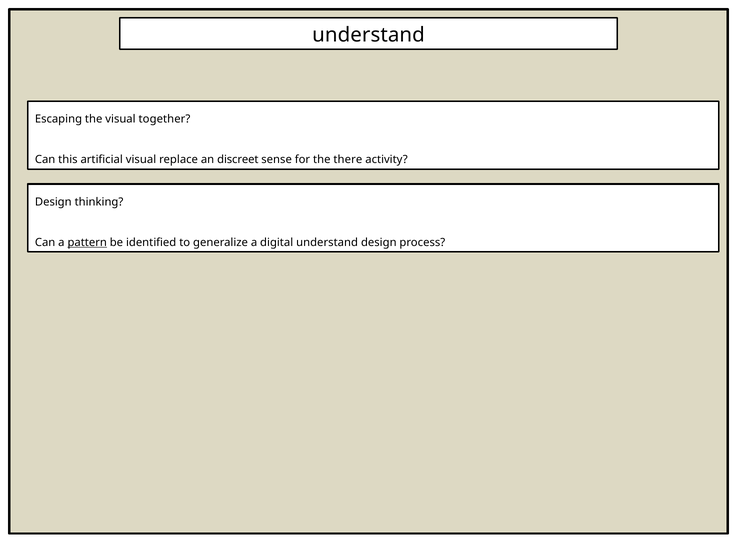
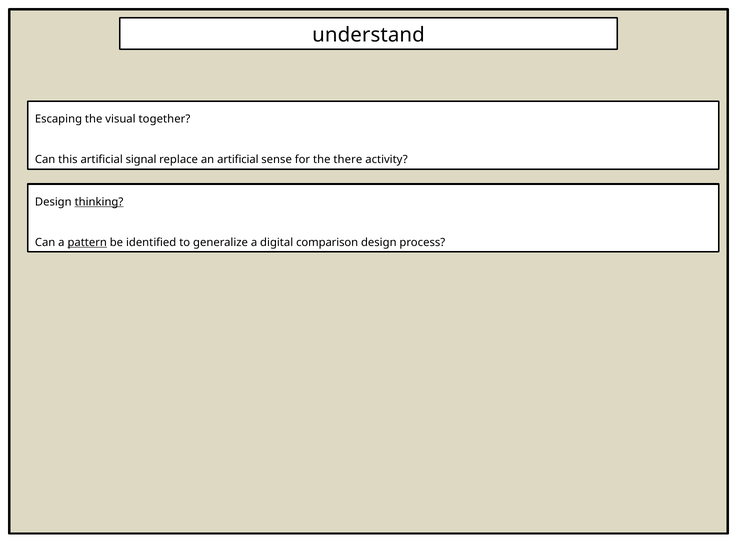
artificial visual: visual -> signal (141, 160)
an discreet: discreet -> artificial (238, 160)
thinking underline: none -> present (99, 202)
digital understand: understand -> comparison (327, 243)
